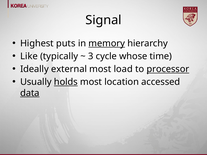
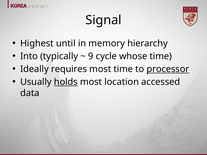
puts: puts -> until (66, 43)
memory underline: present -> none (107, 43)
Like: Like -> Into (29, 56)
3: 3 -> 9 (91, 56)
external: external -> requires (69, 69)
most load: load -> time (123, 69)
data underline: present -> none (30, 93)
